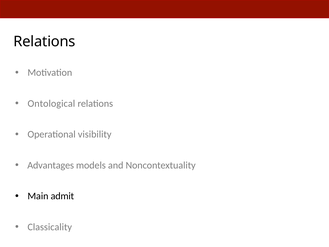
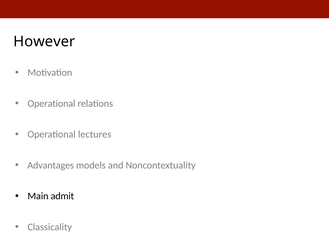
Relations: Relations -> However (44, 41)
Ontological: Ontological -> Operational (51, 103)
visibility: visibility -> lectures (95, 134)
